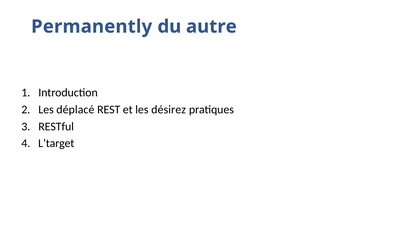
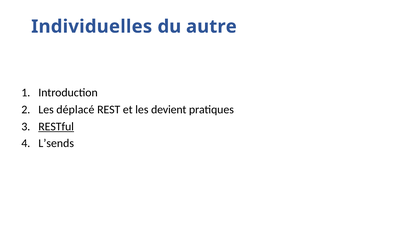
Permanently: Permanently -> Individuelles (92, 27)
désirez: désirez -> devient (169, 110)
RESTful underline: none -> present (56, 127)
L’target: L’target -> L’sends (56, 144)
